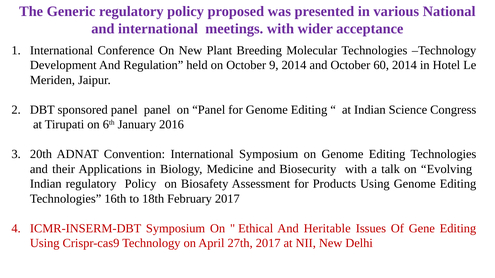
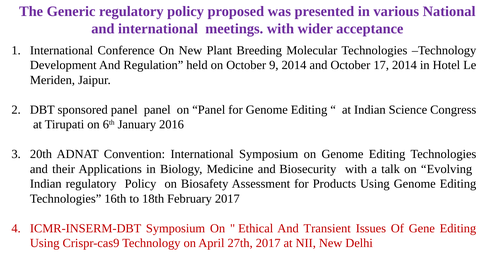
60: 60 -> 17 (381, 65)
Heritable: Heritable -> Transient (327, 229)
